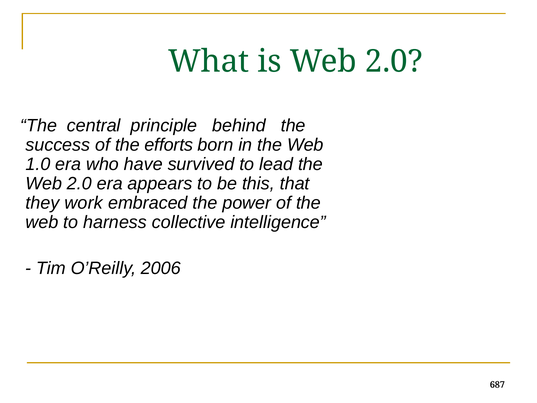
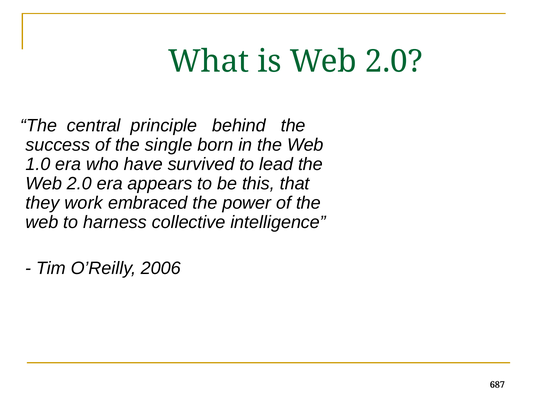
efforts: efforts -> single (169, 145)
